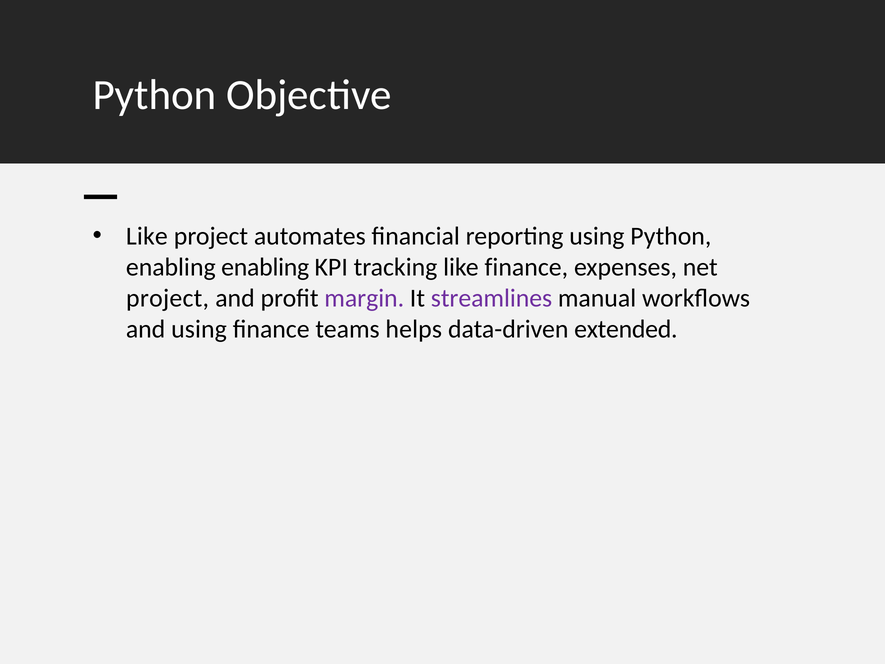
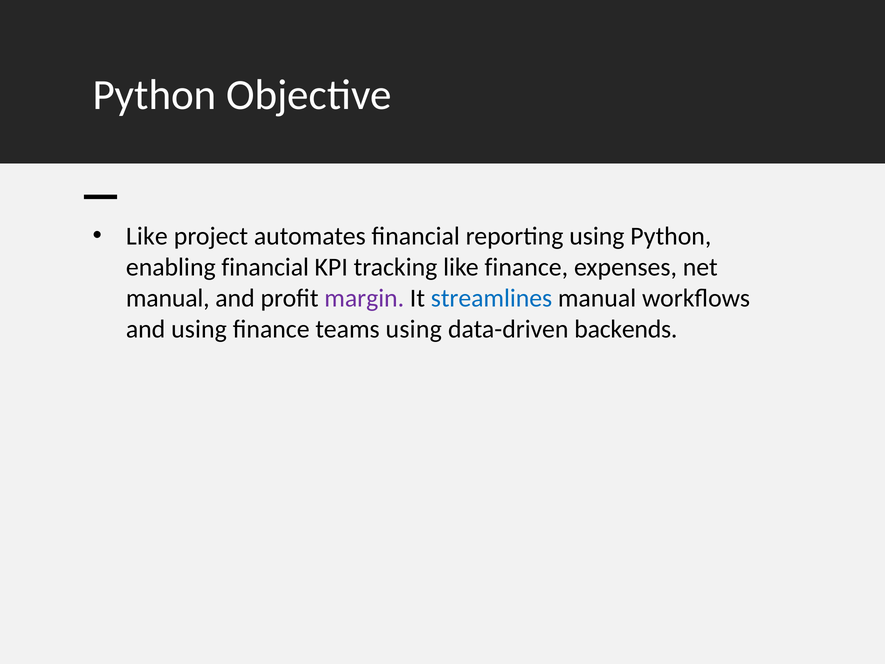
enabling enabling: enabling -> financial (265, 267)
project: project -> manual (168, 298)
streamlines colour: purple -> blue (492, 298)
teams helps: helps -> using (414, 329)
extended: extended -> backends (626, 329)
